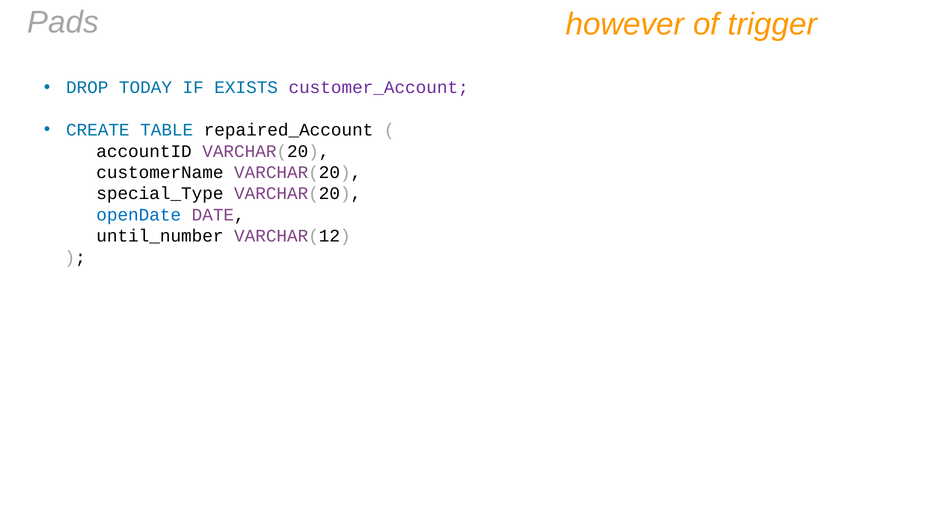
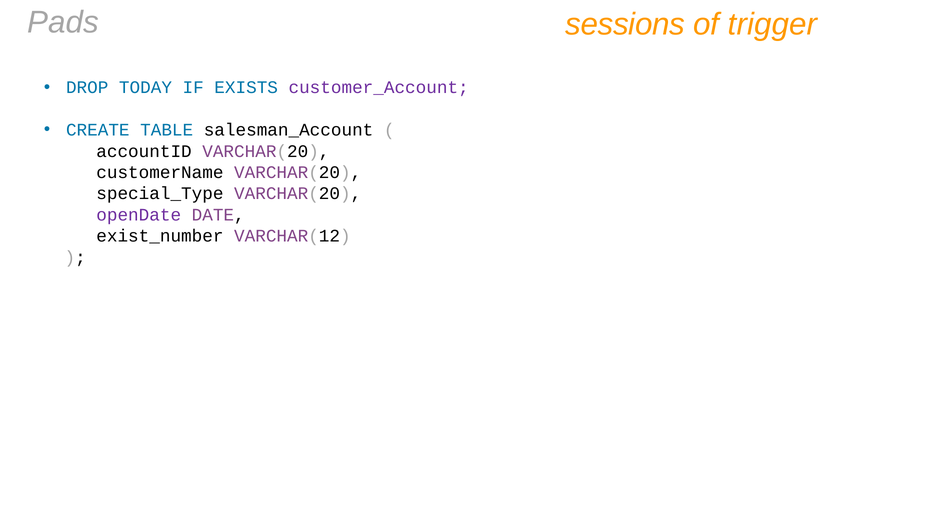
however: however -> sessions (625, 25)
repaired_Account: repaired_Account -> salesman_Account (289, 130)
openDate colour: blue -> purple (139, 215)
until_number: until_number -> exist_number (160, 236)
